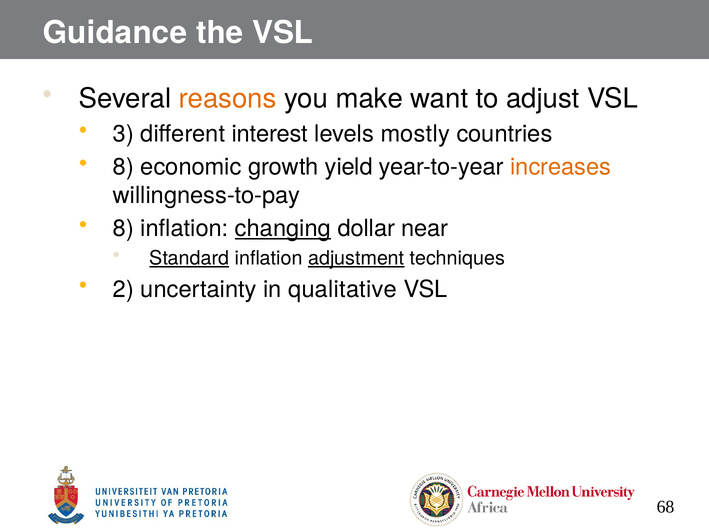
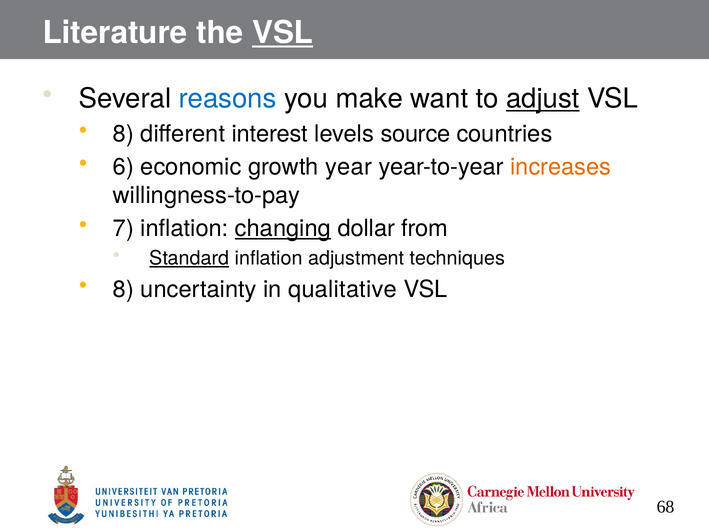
Guidance: Guidance -> Literature (115, 33)
VSL underline: none -> present (283, 33)
reasons colour: orange -> blue (228, 99)
adjust underline: none -> present (543, 99)
3: 3 -> 8 (123, 134)
mostly: mostly -> source (415, 134)
8: 8 -> 6 (123, 167)
yield: yield -> year (349, 167)
8: 8 -> 7 (123, 229)
near: near -> from (425, 229)
adjustment underline: present -> none (356, 258)
2: 2 -> 8 (123, 289)
